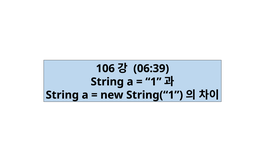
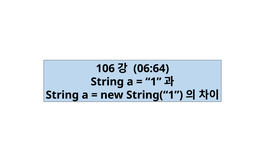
06:39: 06:39 -> 06:64 (151, 69)
